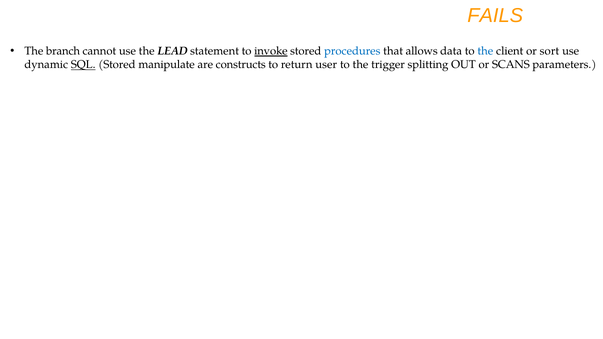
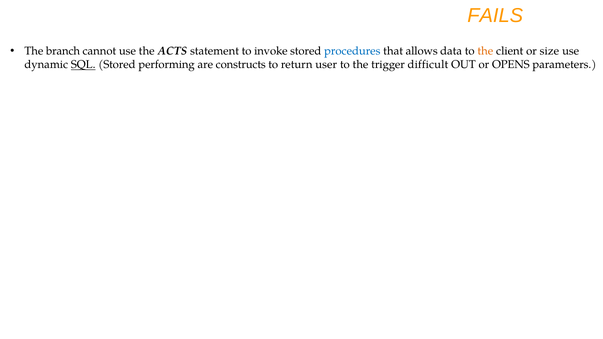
LEAD: LEAD -> ACTS (172, 51)
invoke underline: present -> none (271, 51)
the colour: blue -> orange (485, 51)
sort: sort -> size (549, 51)
manipulate: manipulate -> performing (167, 65)
splitting: splitting -> difficult (428, 65)
SCANS: SCANS -> OPENS (511, 65)
